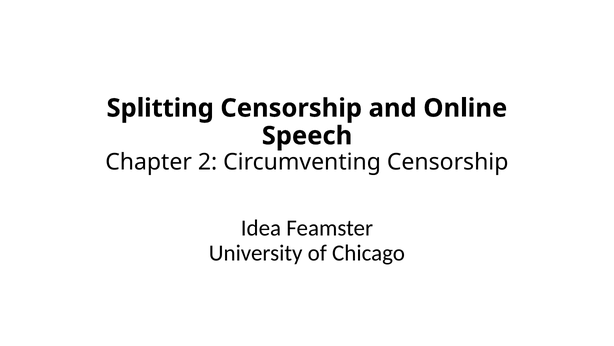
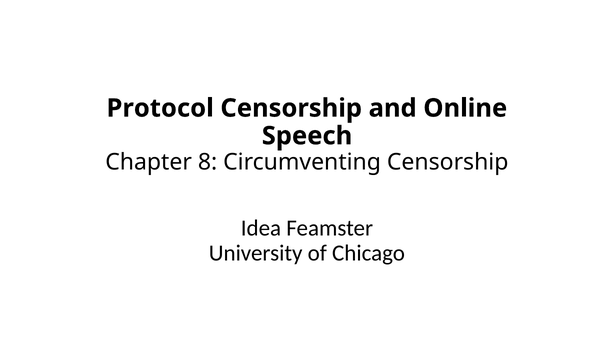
Splitting: Splitting -> Protocol (160, 108)
2: 2 -> 8 (208, 162)
